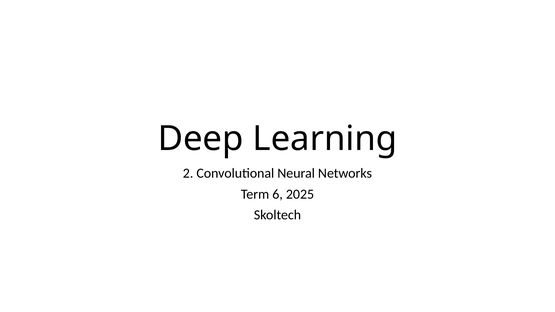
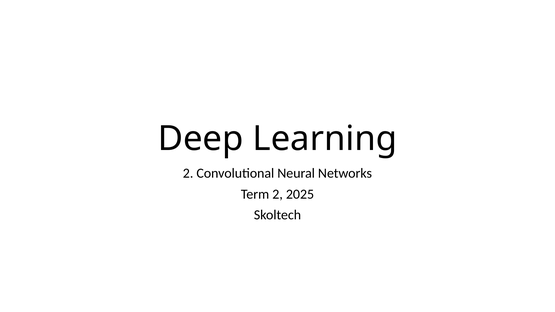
Term 6: 6 -> 2 (278, 194)
